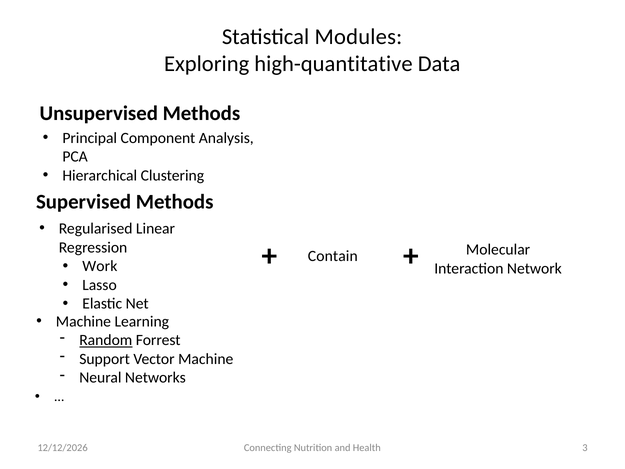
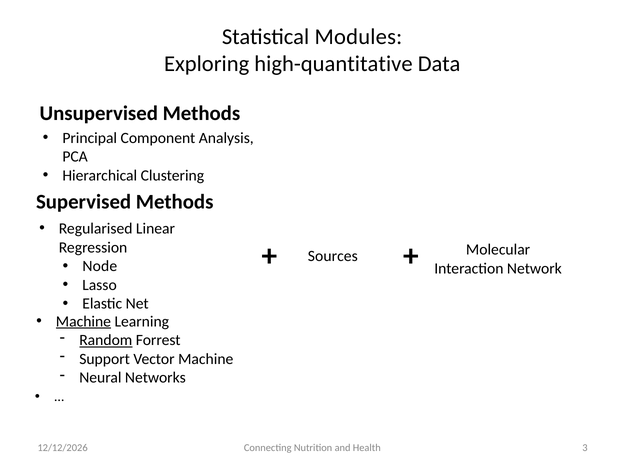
Contain: Contain -> Sources (333, 256)
Work: Work -> Node (100, 266)
Machine underline: none -> present (83, 321)
